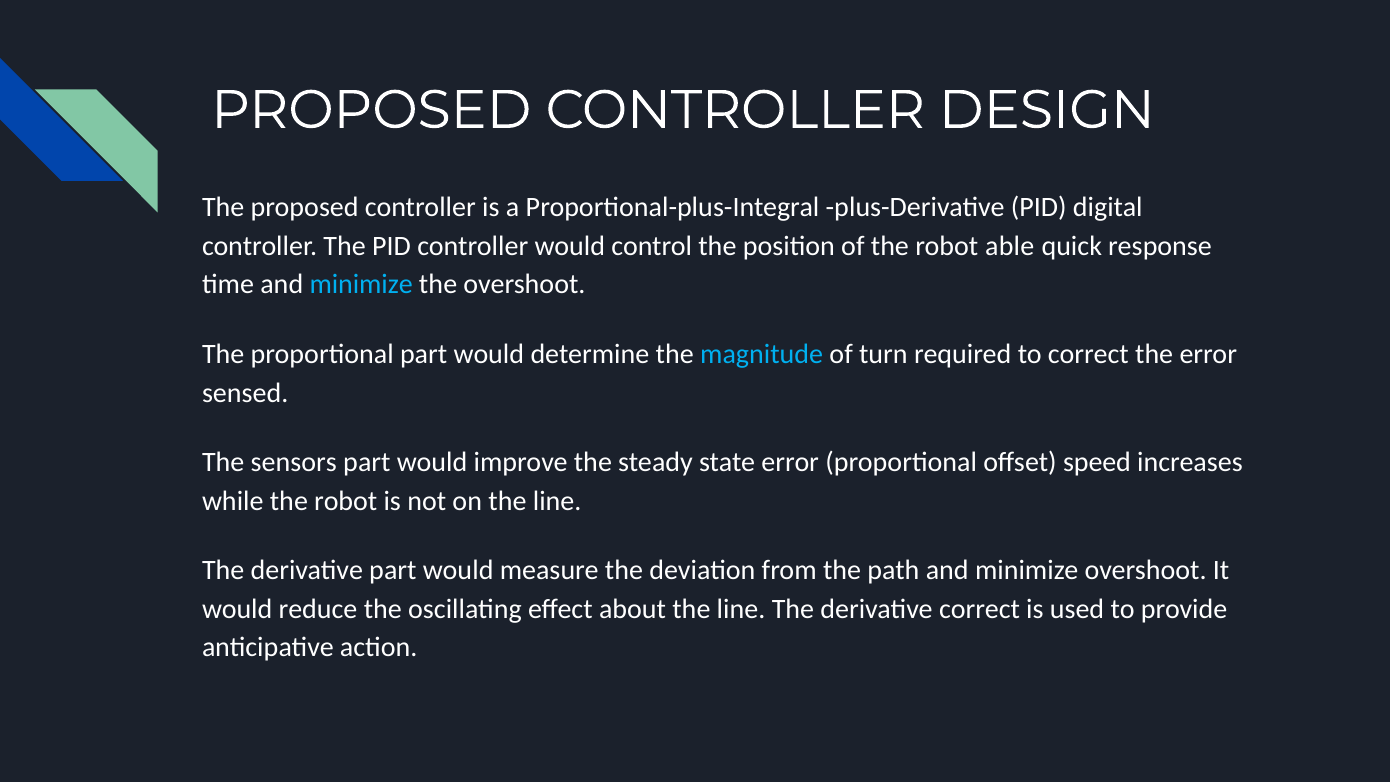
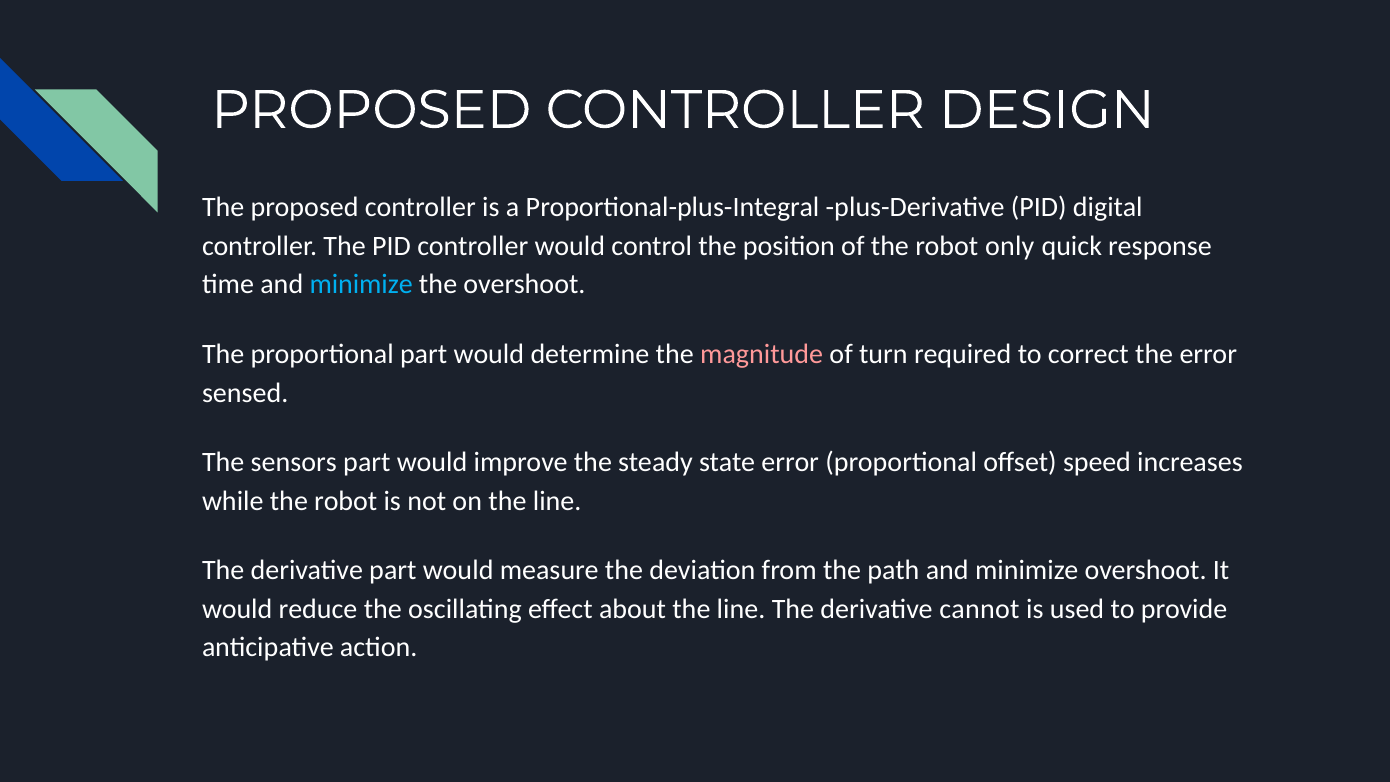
able: able -> only (1010, 246)
magnitude colour: light blue -> pink (762, 354)
derivative correct: correct -> cannot (979, 609)
